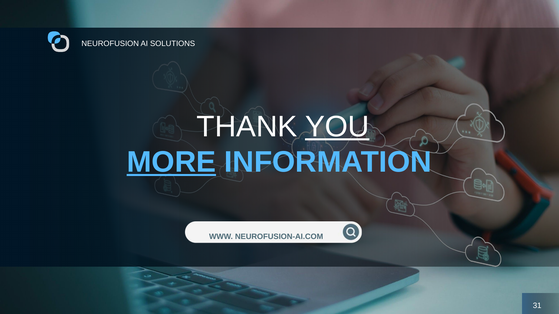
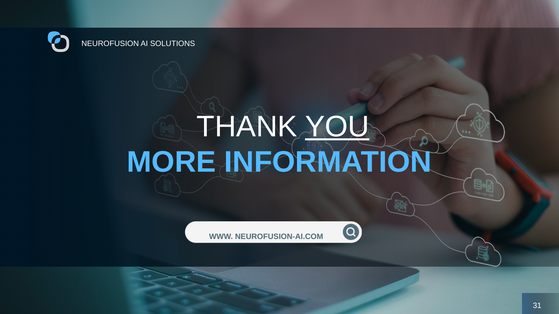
MORE underline: present -> none (171, 162)
